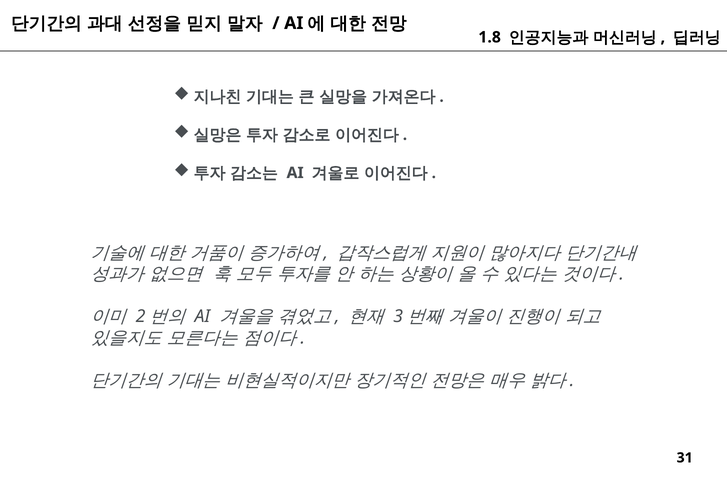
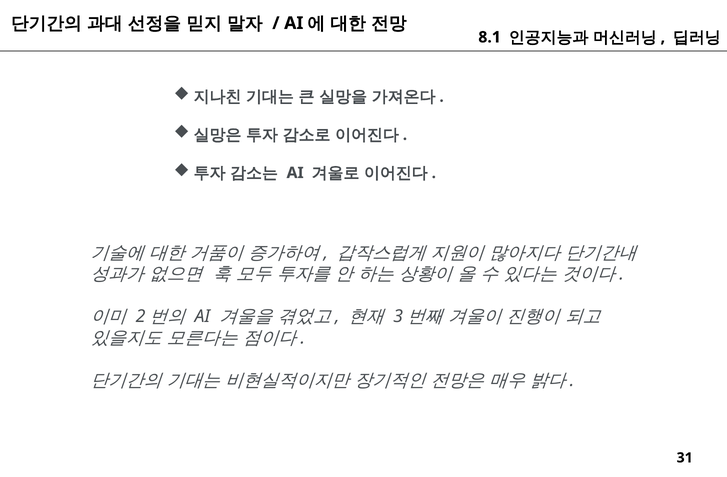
1.8: 1.8 -> 8.1 (490, 37)
